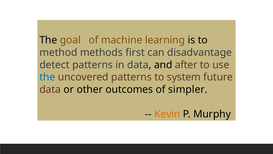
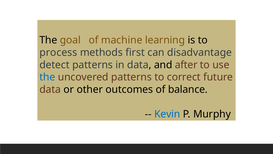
method: method -> process (58, 52)
system: system -> correct (184, 77)
simpler: simpler -> balance (188, 89)
Kevin colour: orange -> blue (167, 114)
